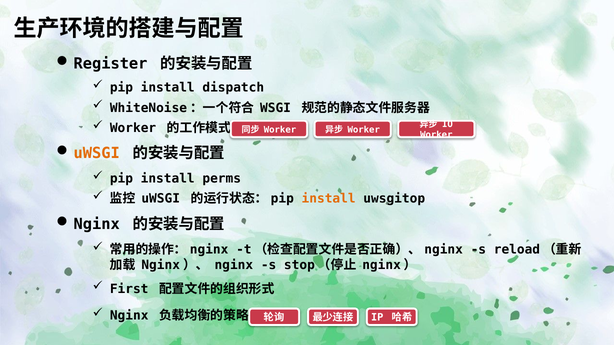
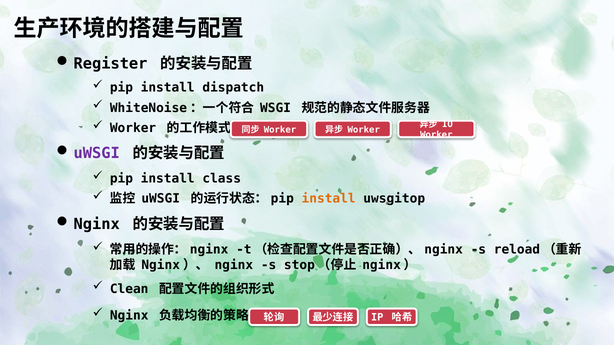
uWSGI colour: orange -> purple (97, 154)
perms: perms -> class (222, 179)
First: First -> Clean (129, 289)
